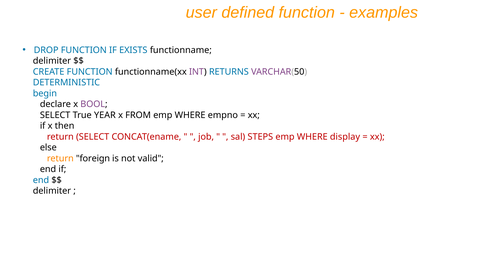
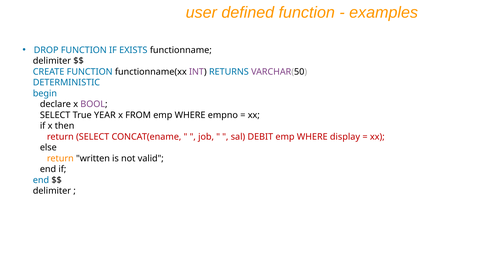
STEPS: STEPS -> DEBIT (260, 137)
foreign: foreign -> written (93, 159)
